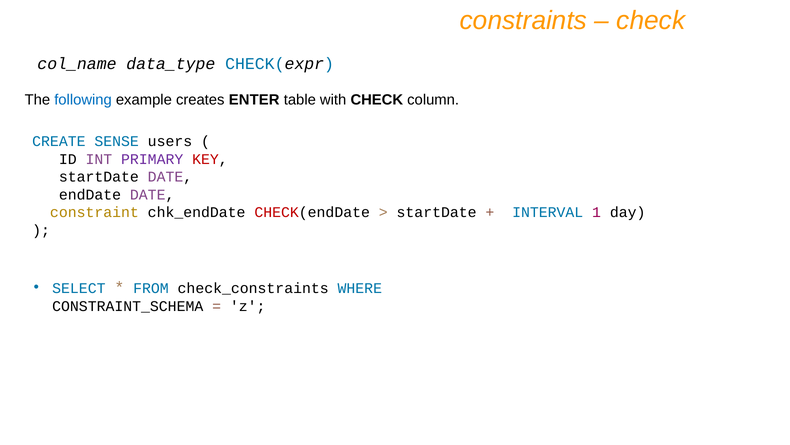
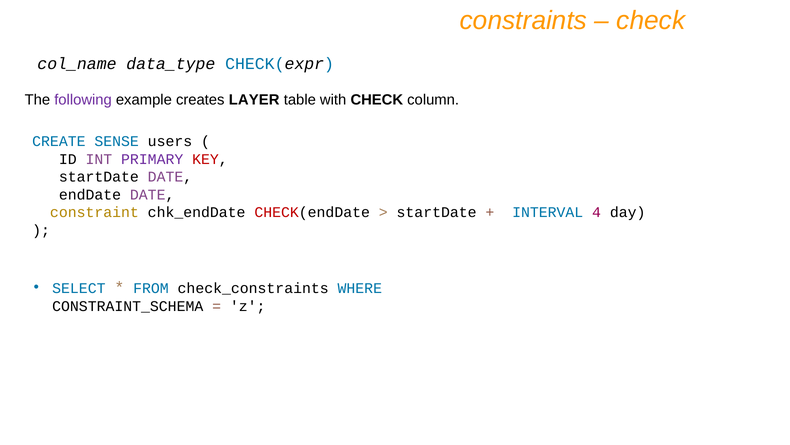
following colour: blue -> purple (83, 100)
ENTER: ENTER -> LAYER (254, 100)
1: 1 -> 4 (597, 212)
